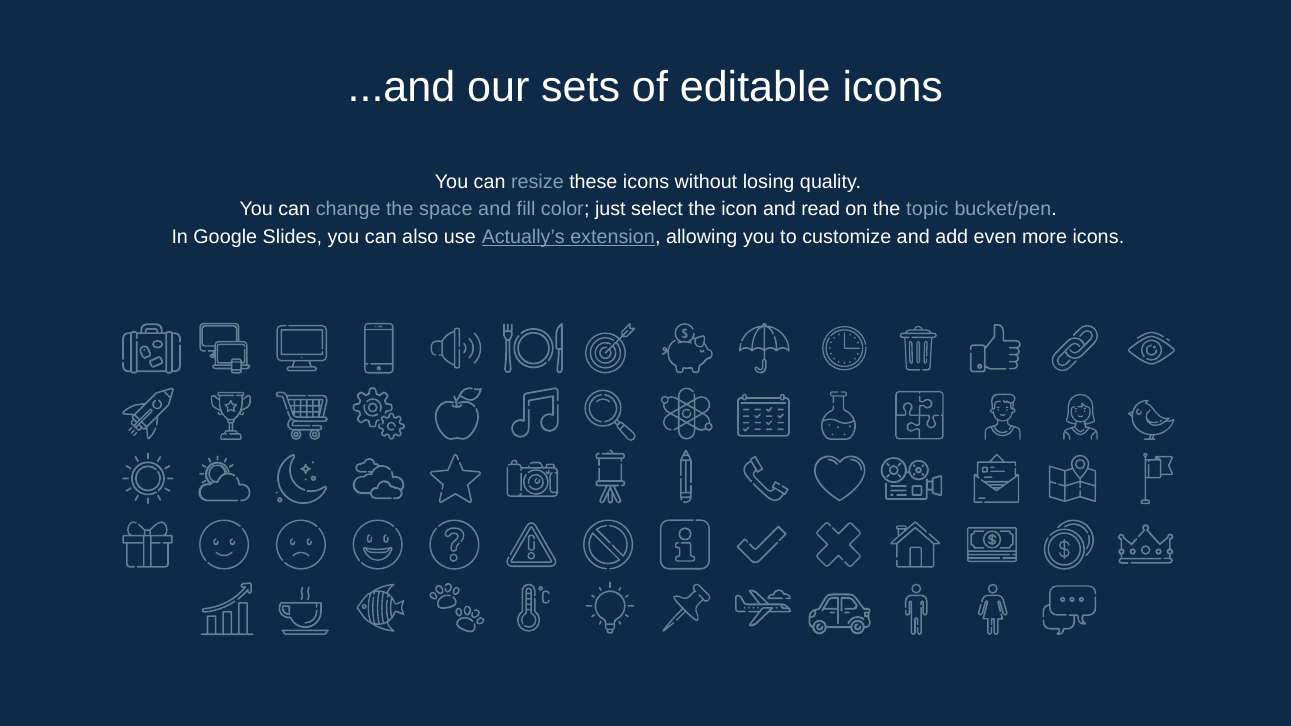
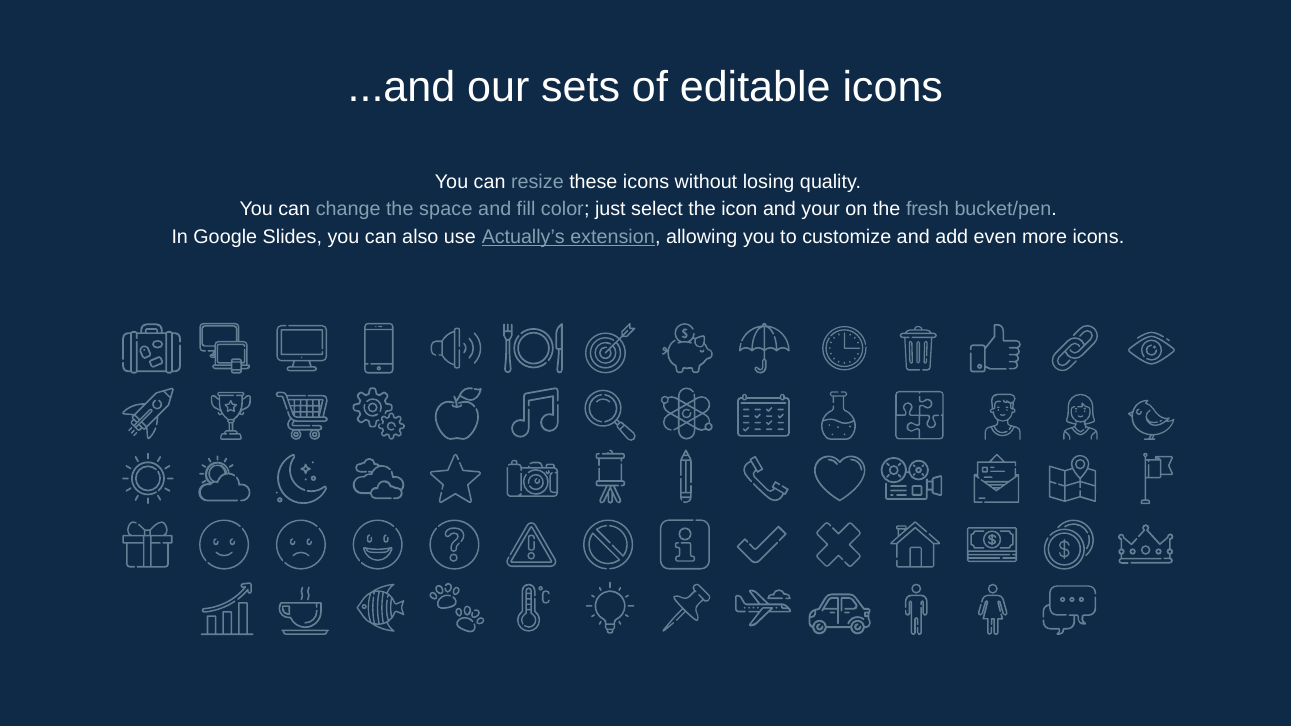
read: read -> your (821, 209)
topic: topic -> fresh (928, 209)
